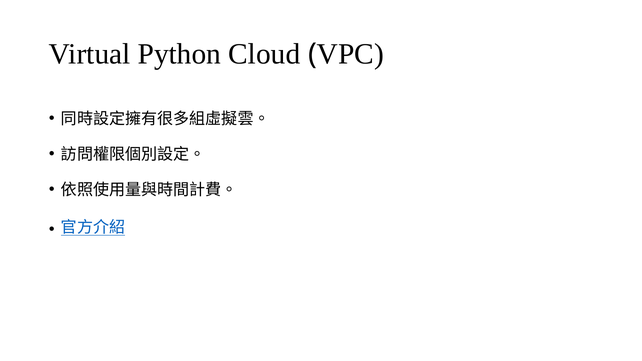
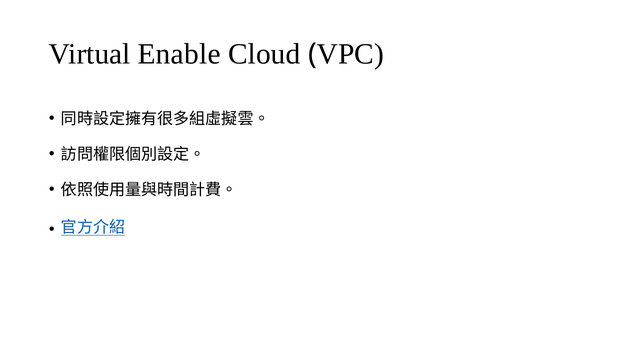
Python: Python -> Enable (179, 54)
